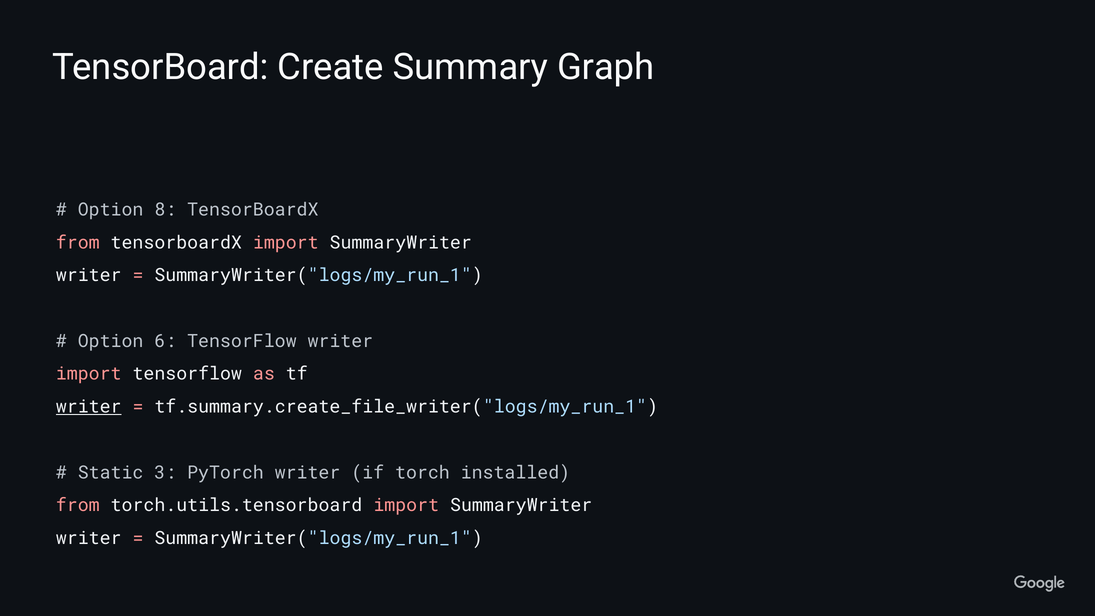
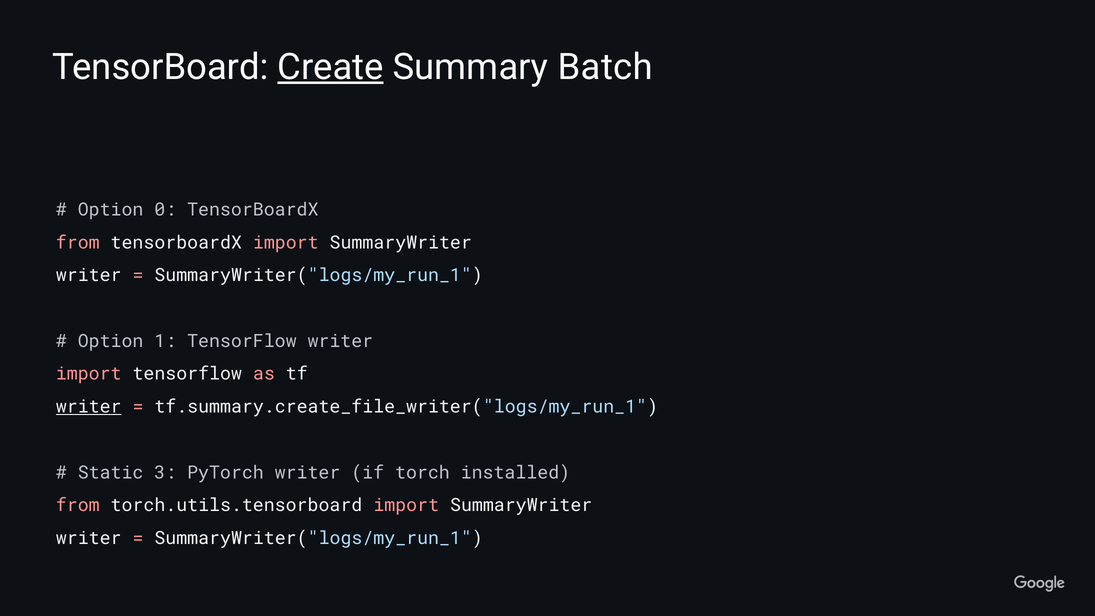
Create underline: none -> present (331, 67)
Graph: Graph -> Batch (605, 67)
8: 8 -> 0 (165, 210)
6: 6 -> 1 (165, 341)
